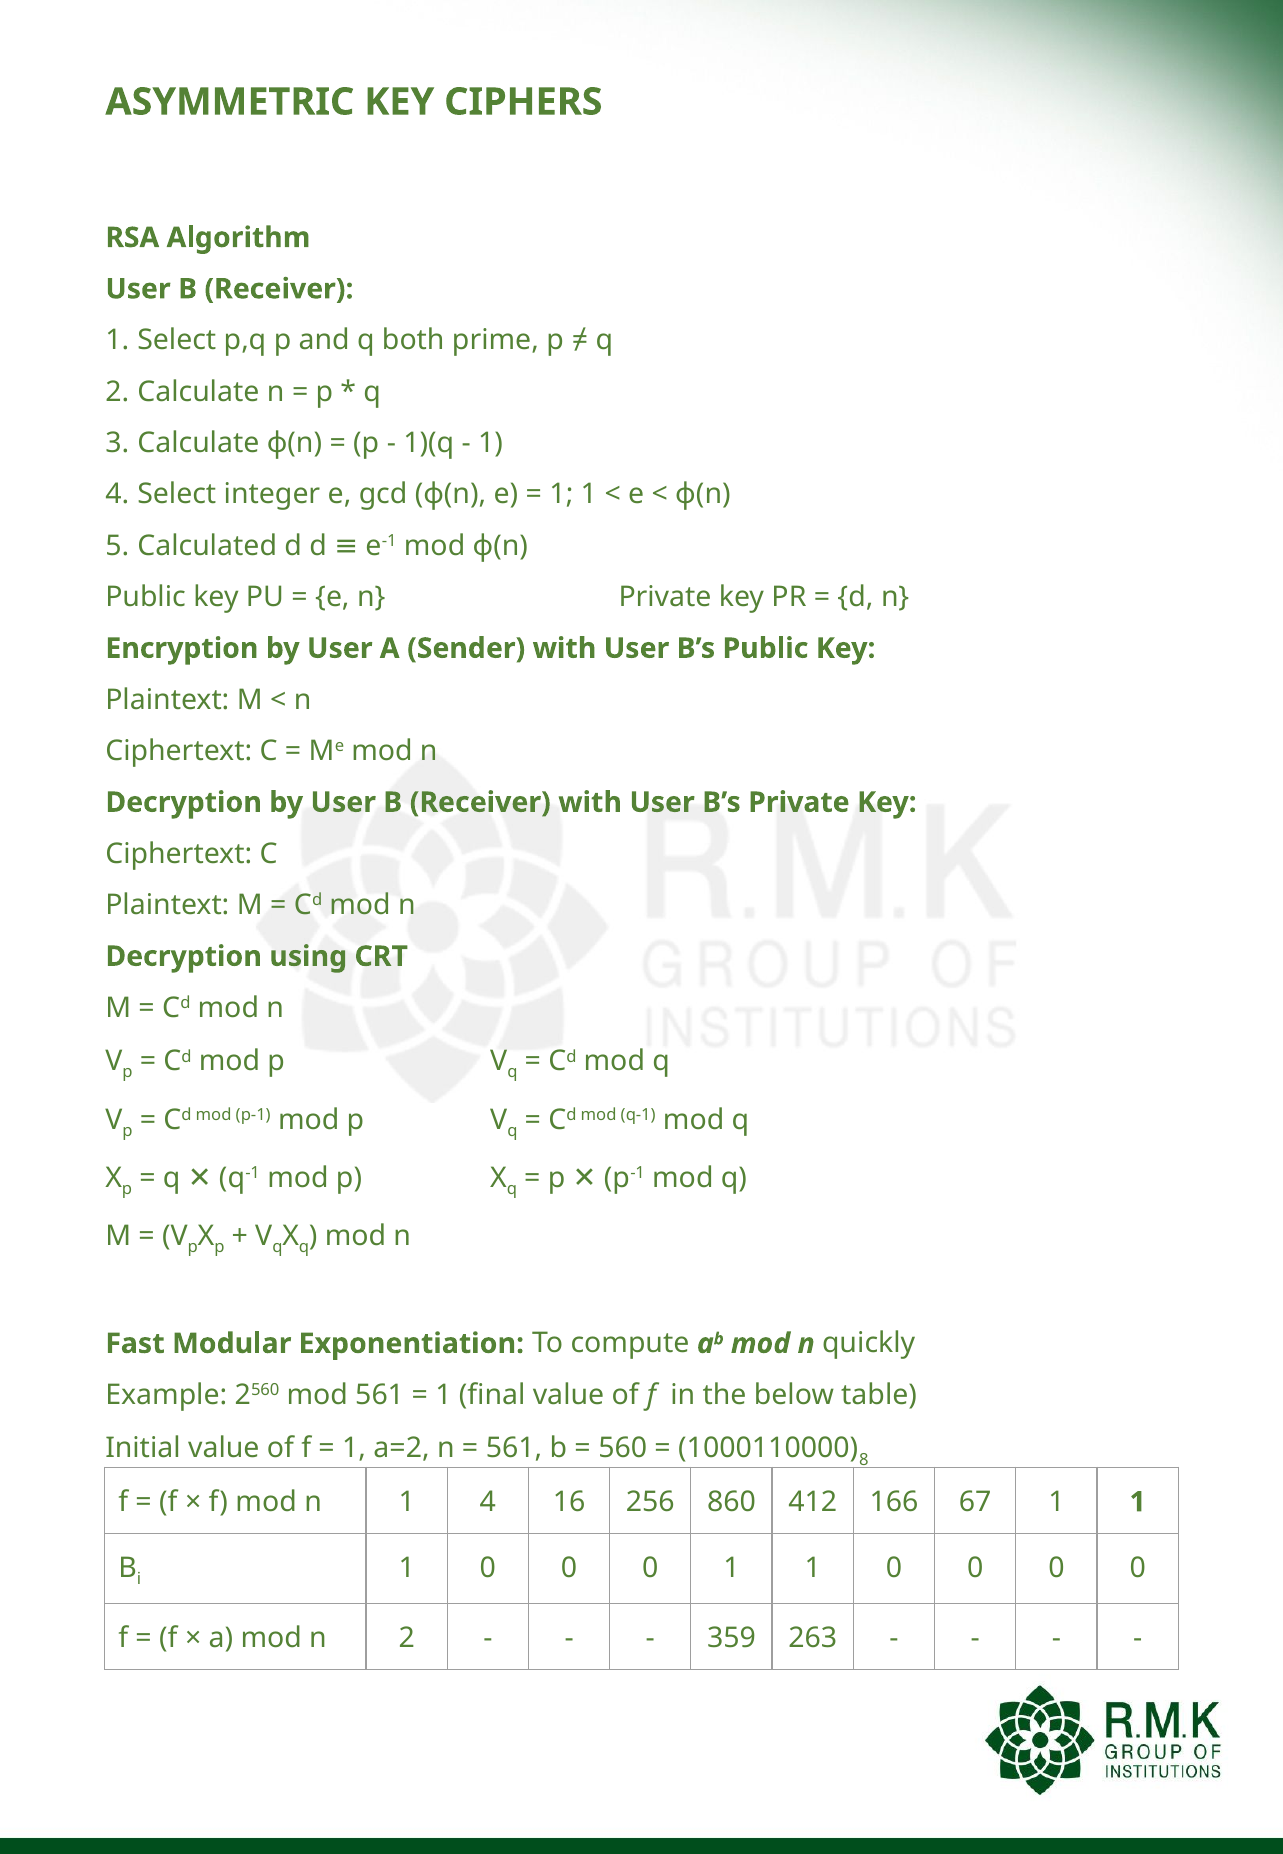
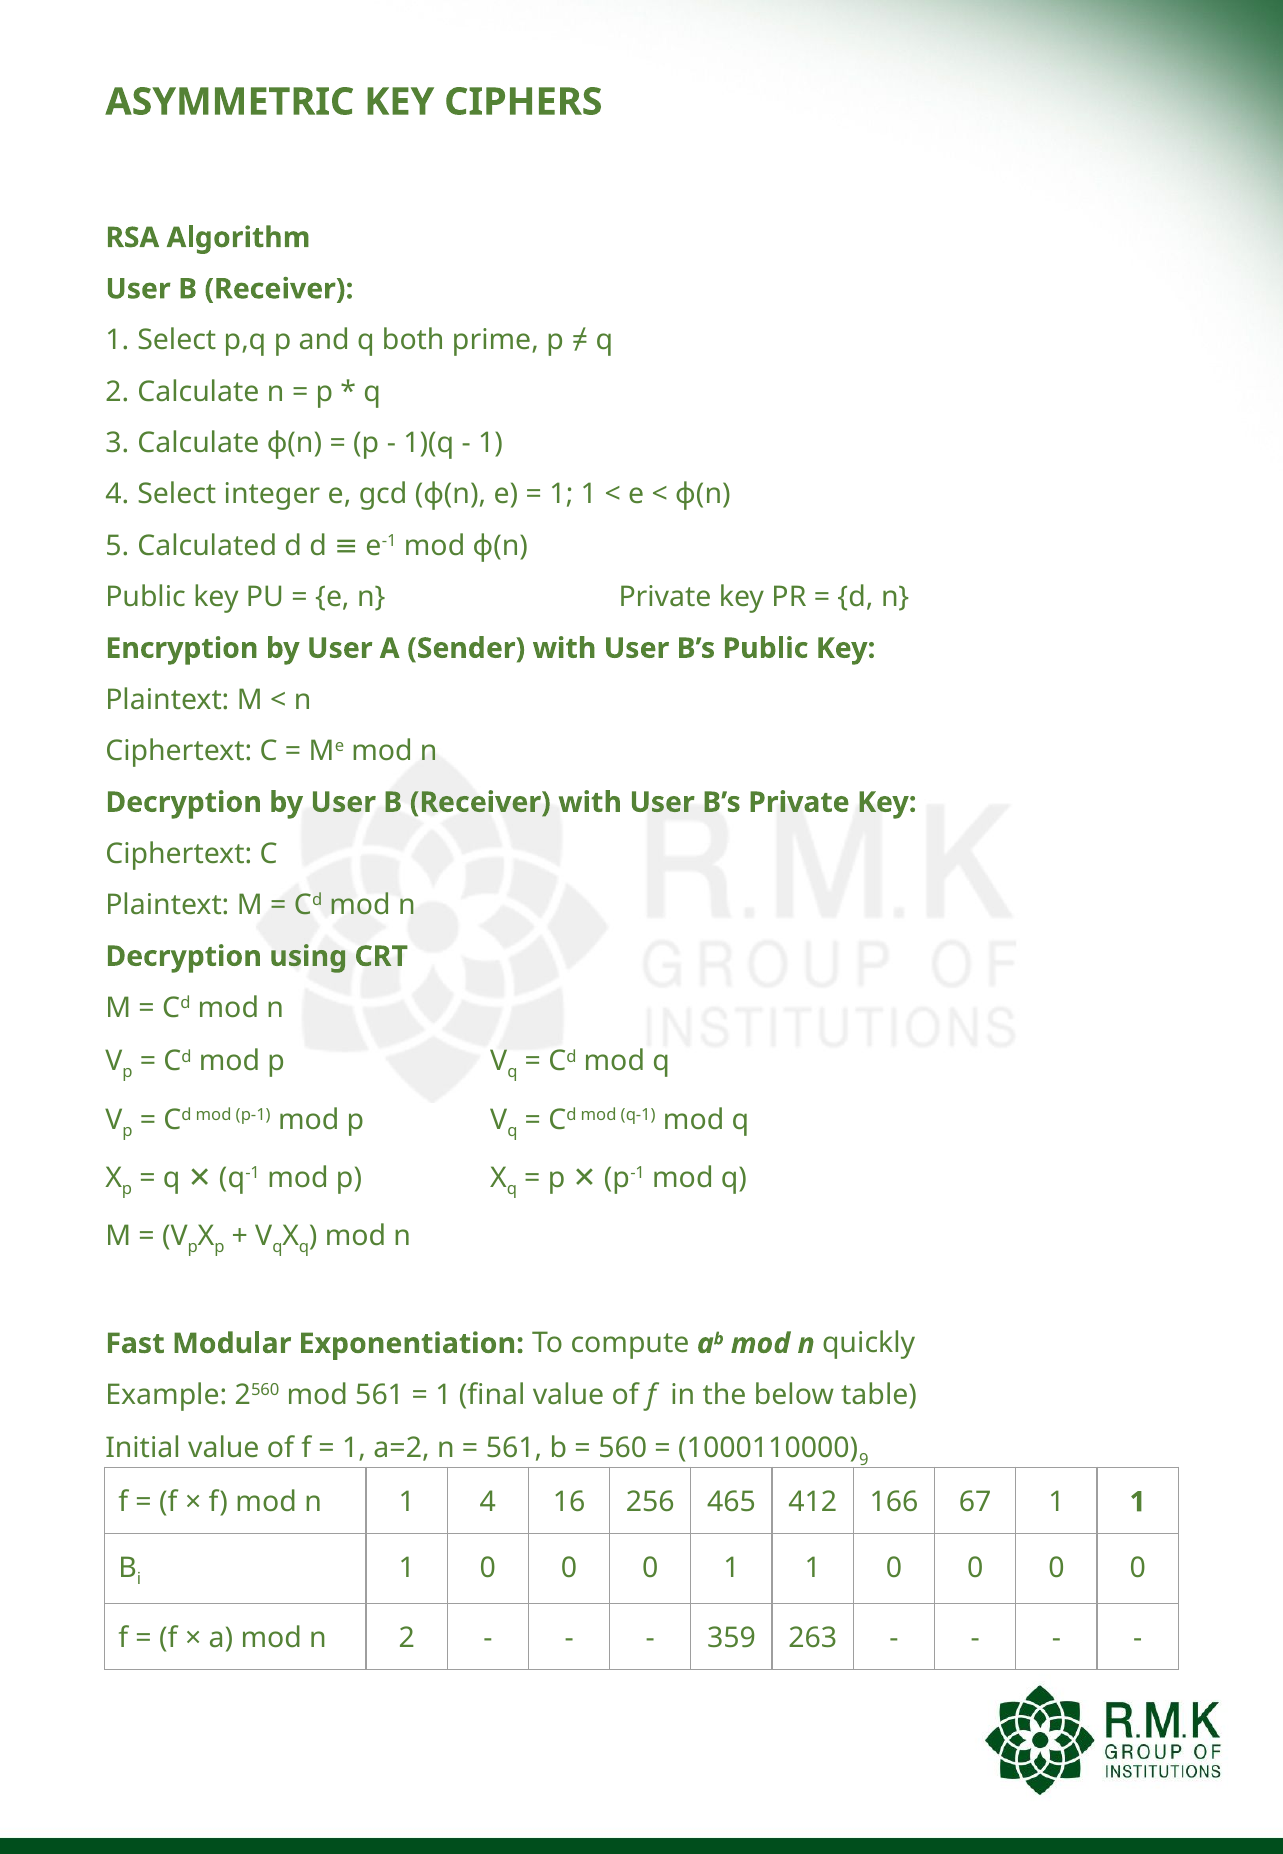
8: 8 -> 9 (864, 1459)
860: 860 -> 465 (732, 1501)
